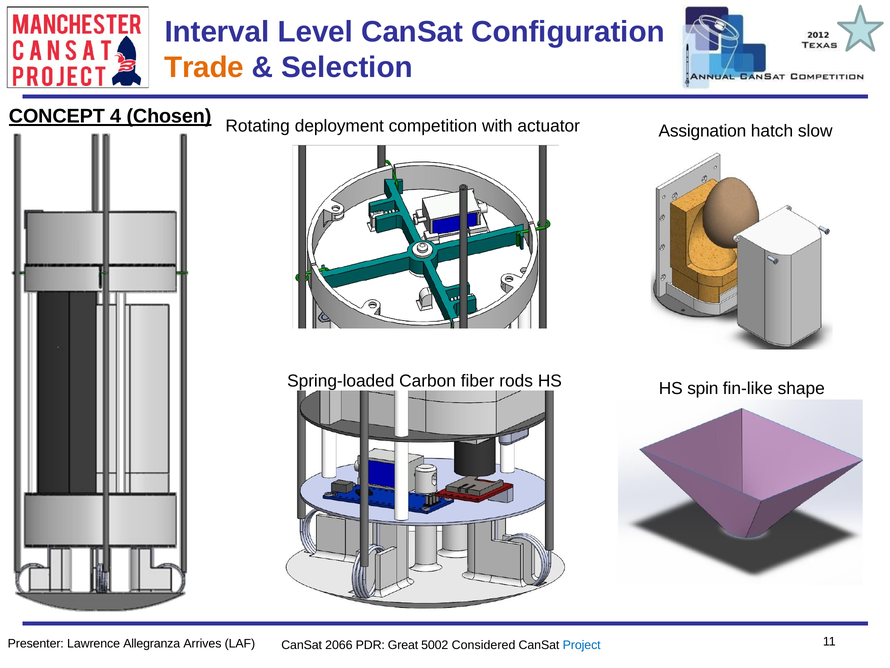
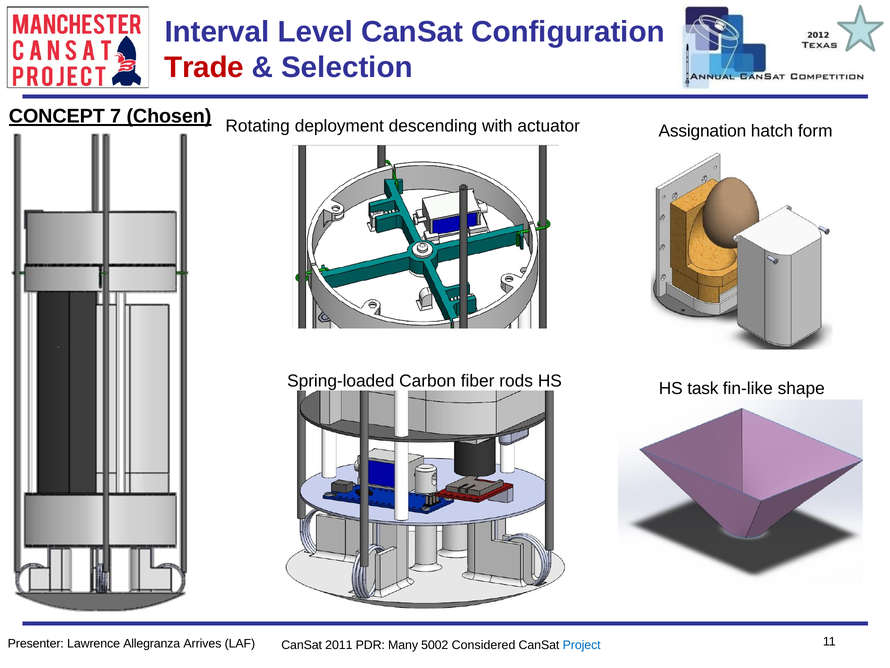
Trade colour: orange -> red (204, 67)
4: 4 -> 7 (116, 116)
competition: competition -> descending (433, 126)
slow: slow -> form (815, 131)
spin: spin -> task (703, 388)
2066: 2066 -> 2011 (339, 645)
Great: Great -> Many (403, 645)
